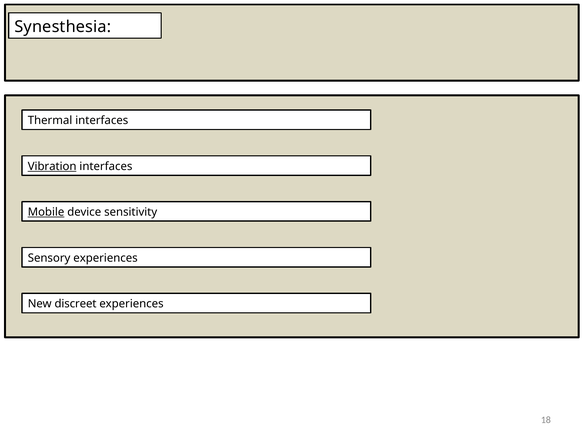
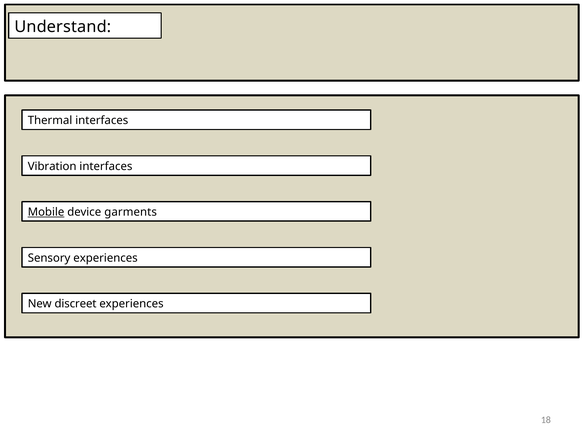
Synesthesia: Synesthesia -> Understand (63, 27)
Vibration underline: present -> none (52, 166)
sensitivity: sensitivity -> garments (131, 212)
